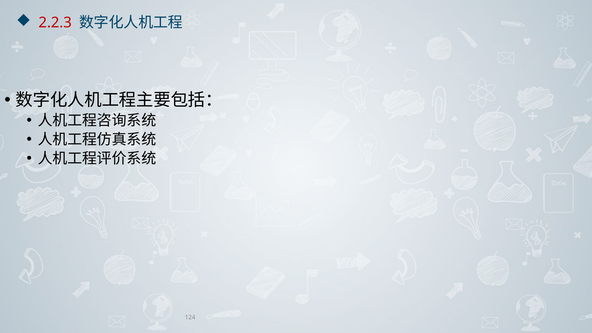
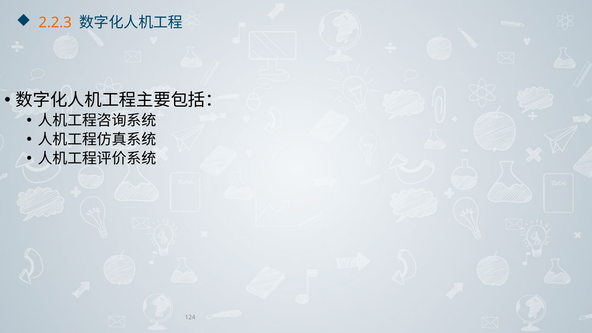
2.2.3 colour: red -> orange (55, 23)
